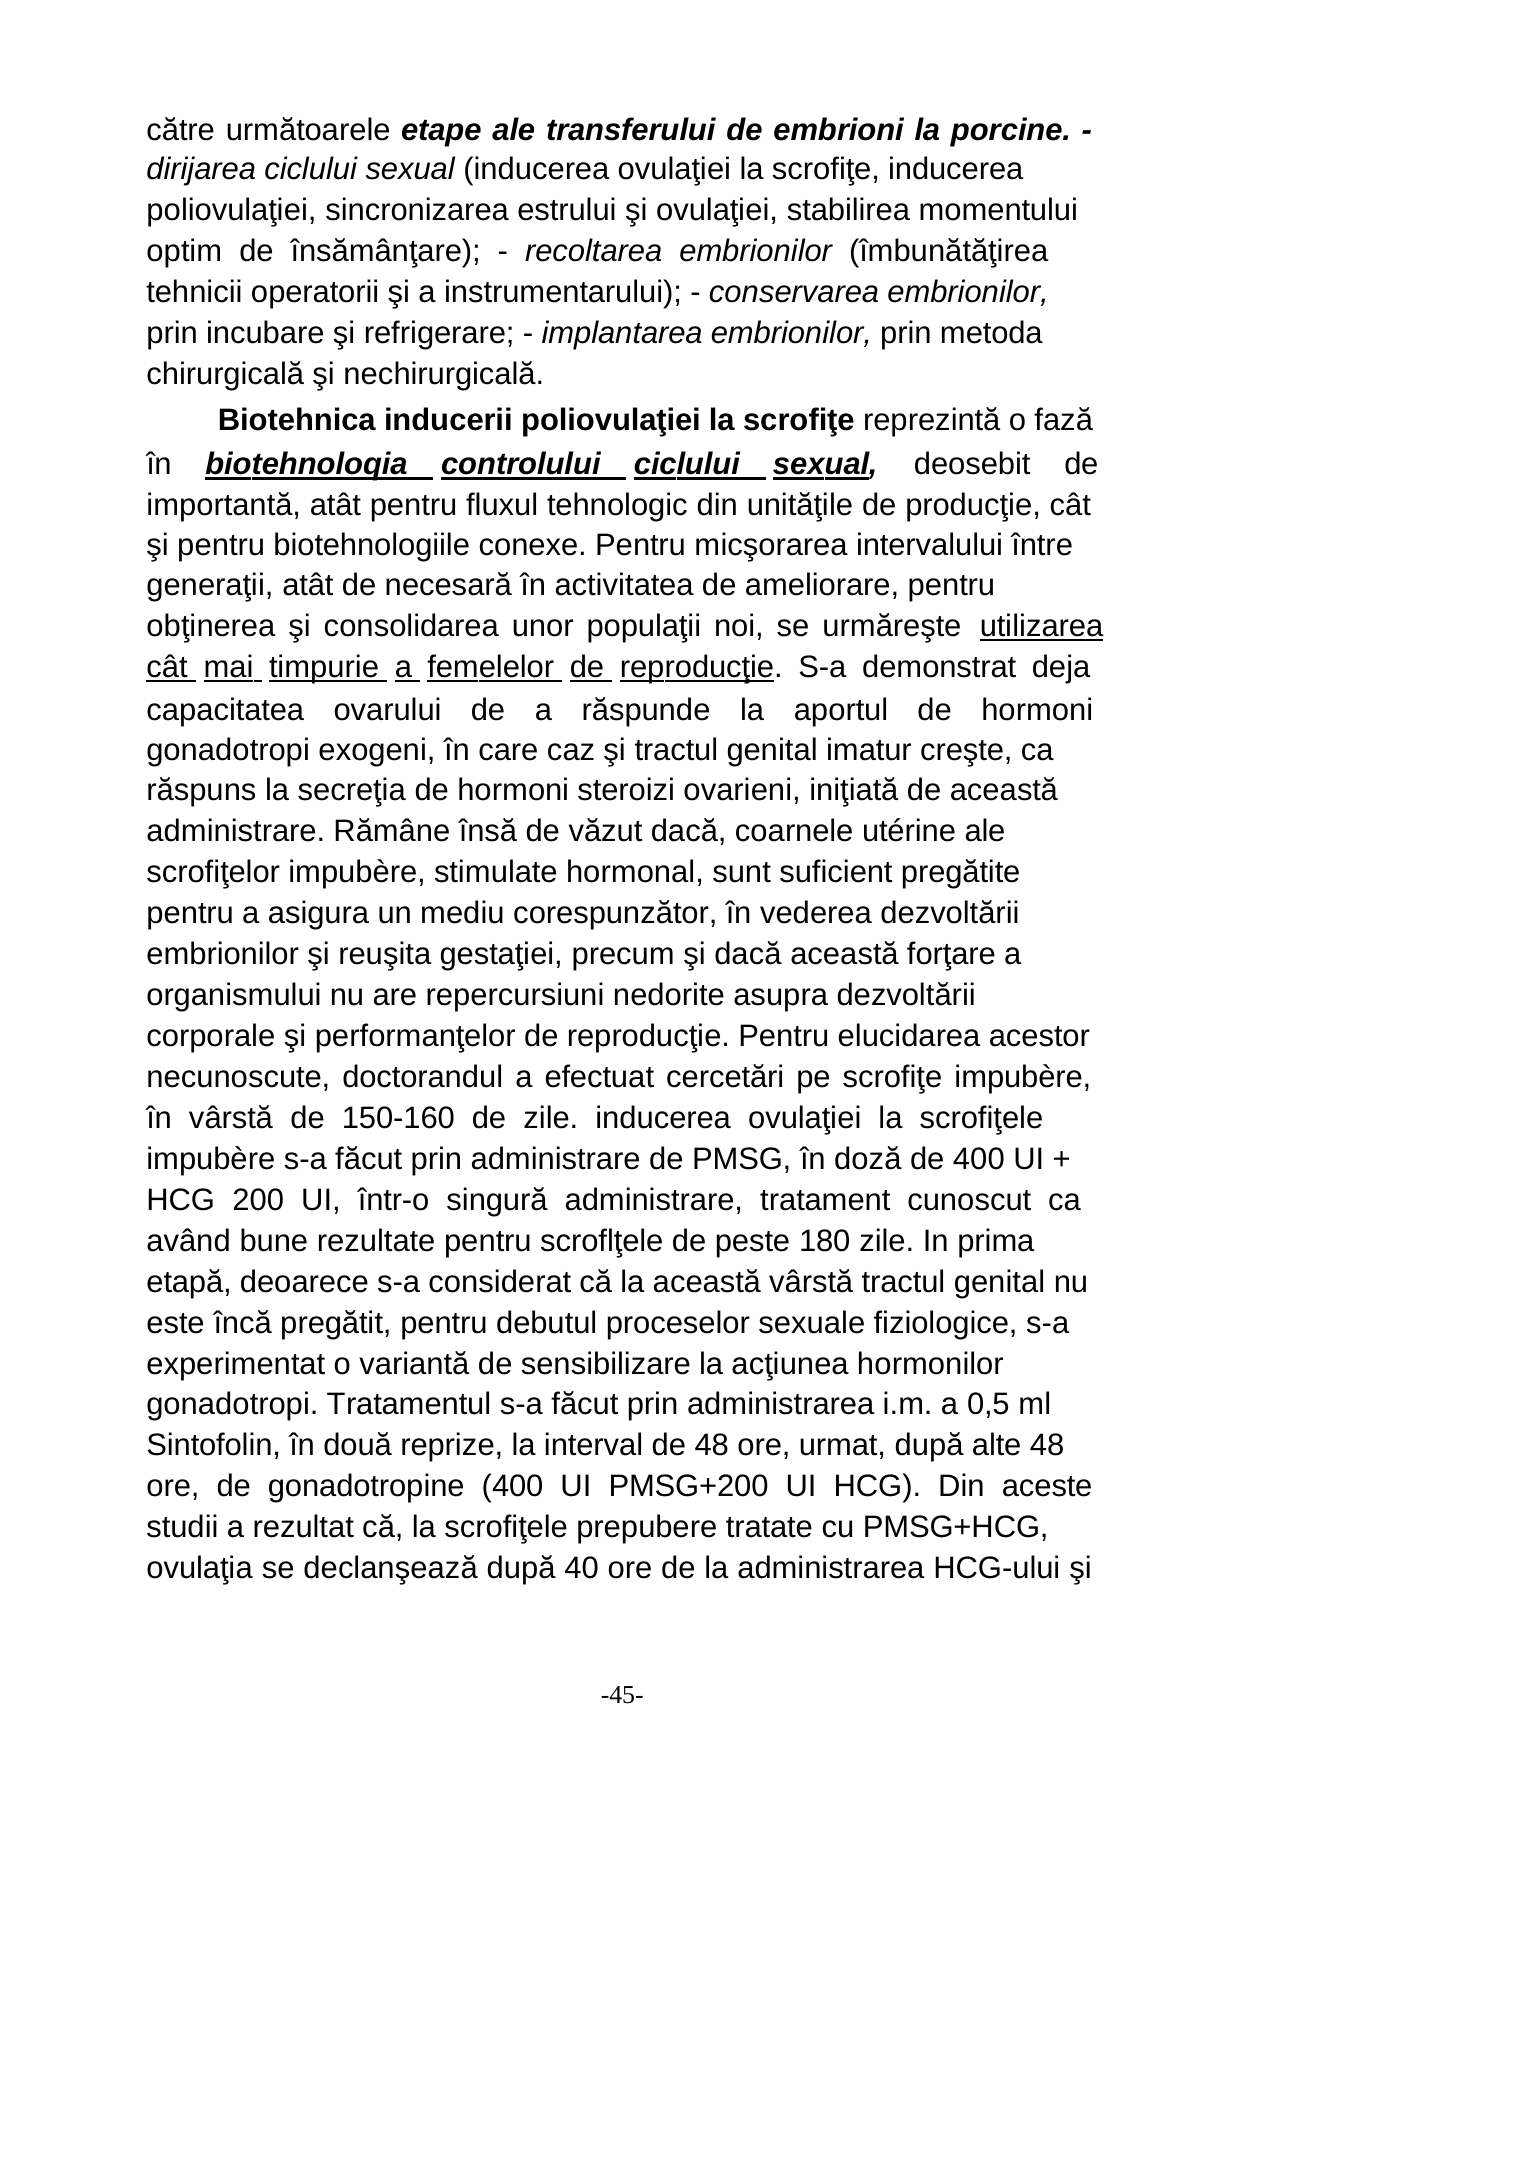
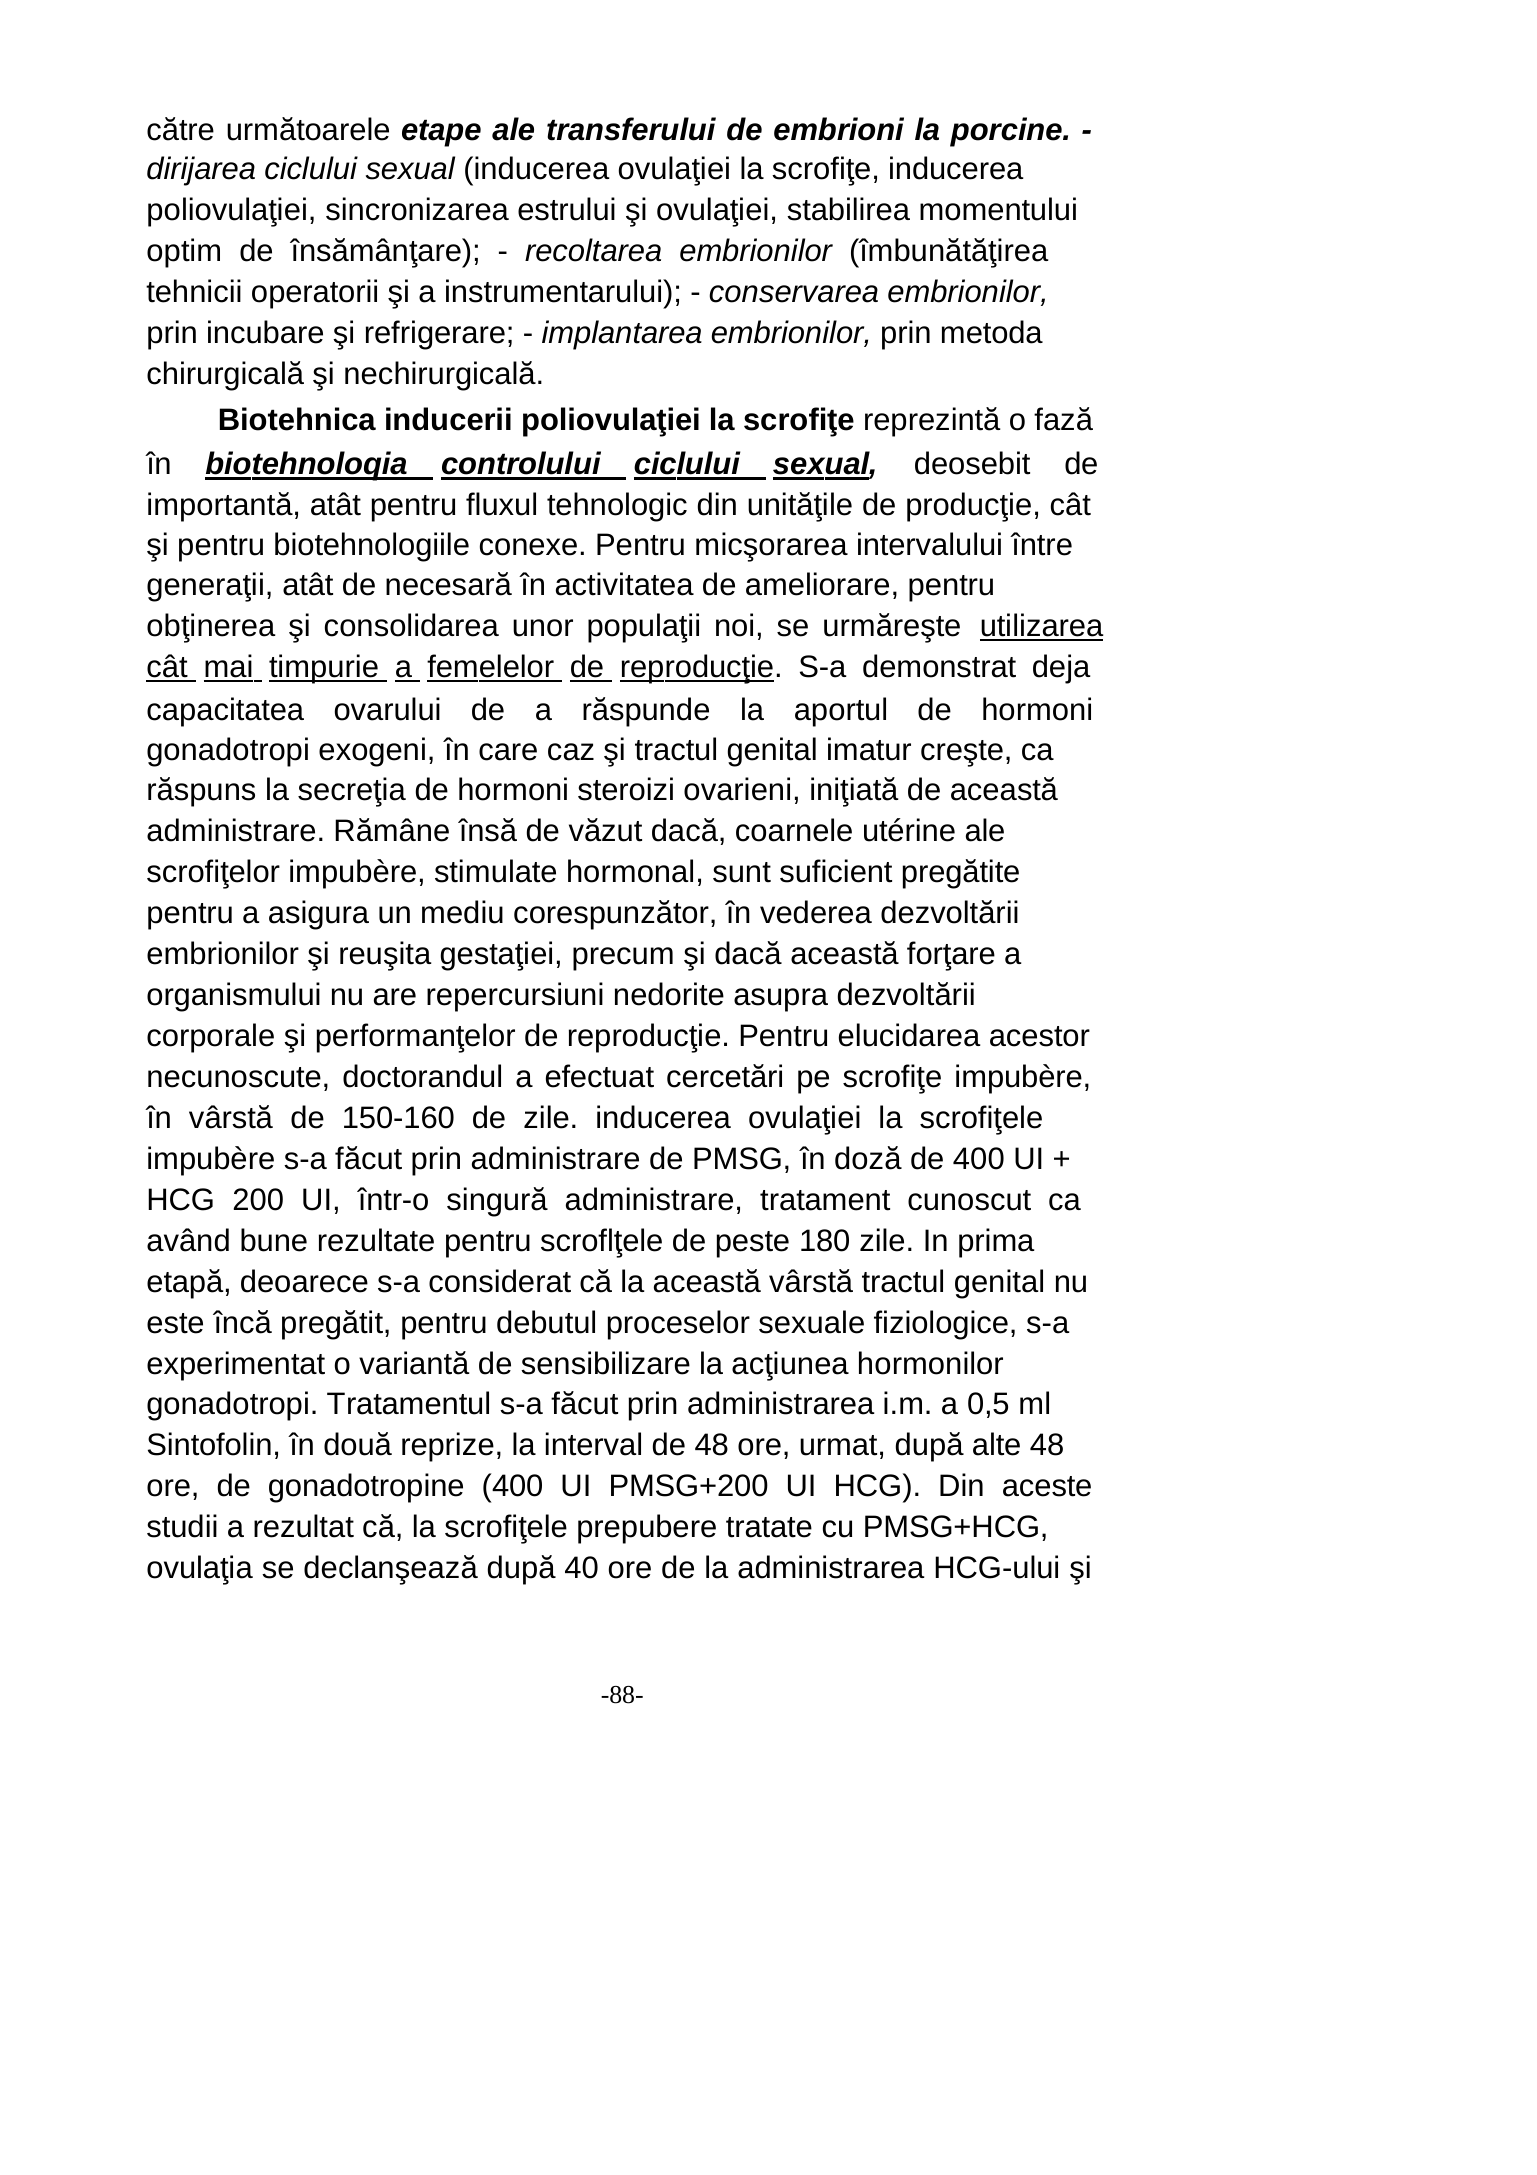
-45-: -45- -> -88- (622, 1695)
